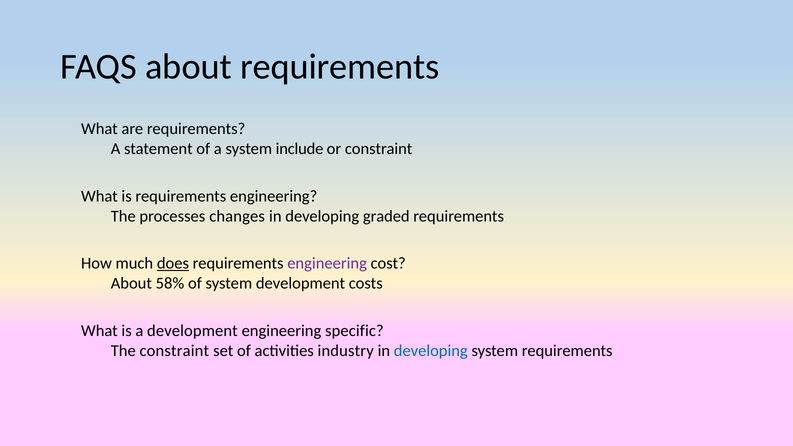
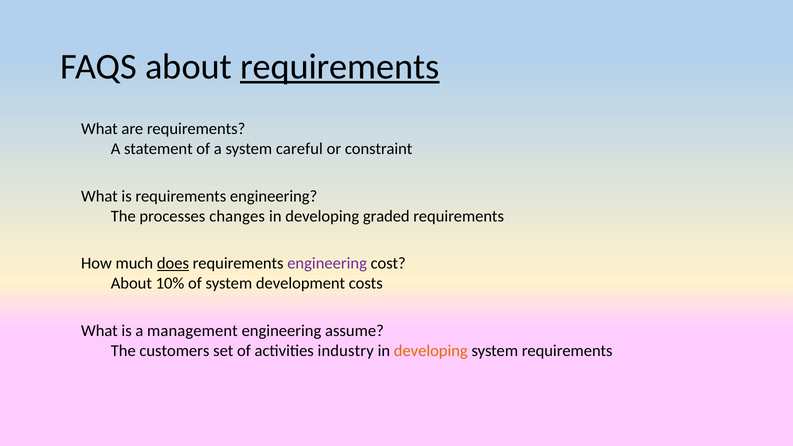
requirements underline: none -> present (340, 67)
include: include -> careful (299, 149)
58%: 58% -> 10% (170, 284)
a development: development -> management (192, 331)
specific: specific -> assume (354, 331)
constraint: constraint -> customers (174, 351)
developing colour: blue -> orange (431, 351)
